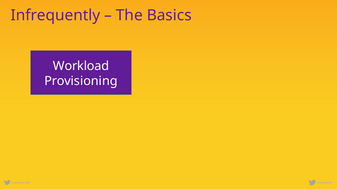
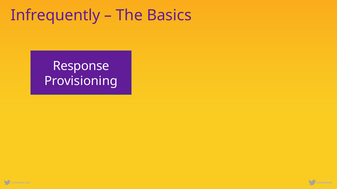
Workload: Workload -> Response (81, 66)
